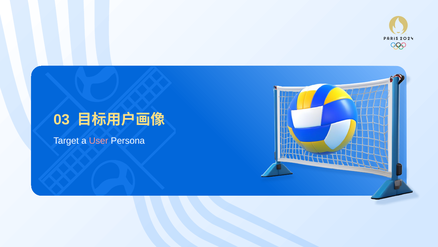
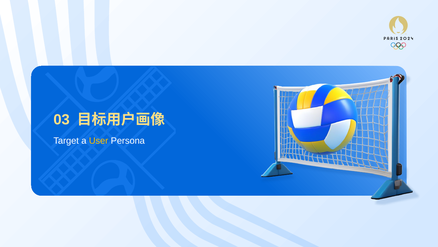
User colour: pink -> yellow (99, 141)
